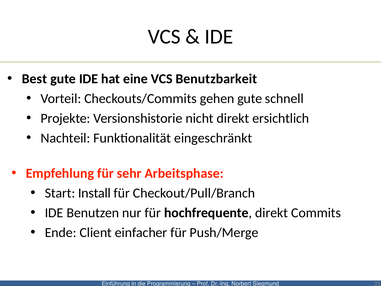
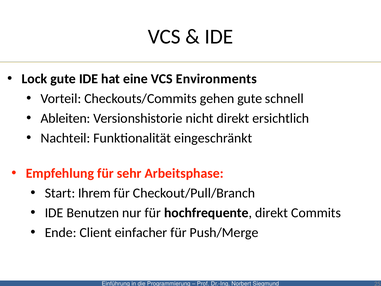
Best: Best -> Lock (34, 79)
Benutzbarkeit: Benutzbarkeit -> Environments (216, 79)
Projekte: Projekte -> Ableiten (66, 118)
Install: Install -> Ihrem (94, 193)
